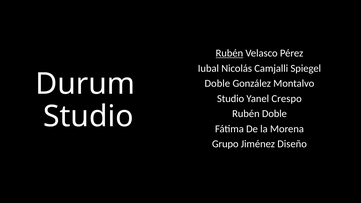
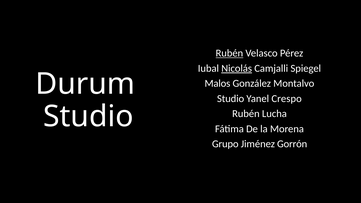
Nicolás underline: none -> present (237, 68)
Doble: Doble -> Malos (217, 83)
Rubén Doble: Doble -> Lucha (274, 114)
Diseño: Diseño -> Gorrón (292, 144)
